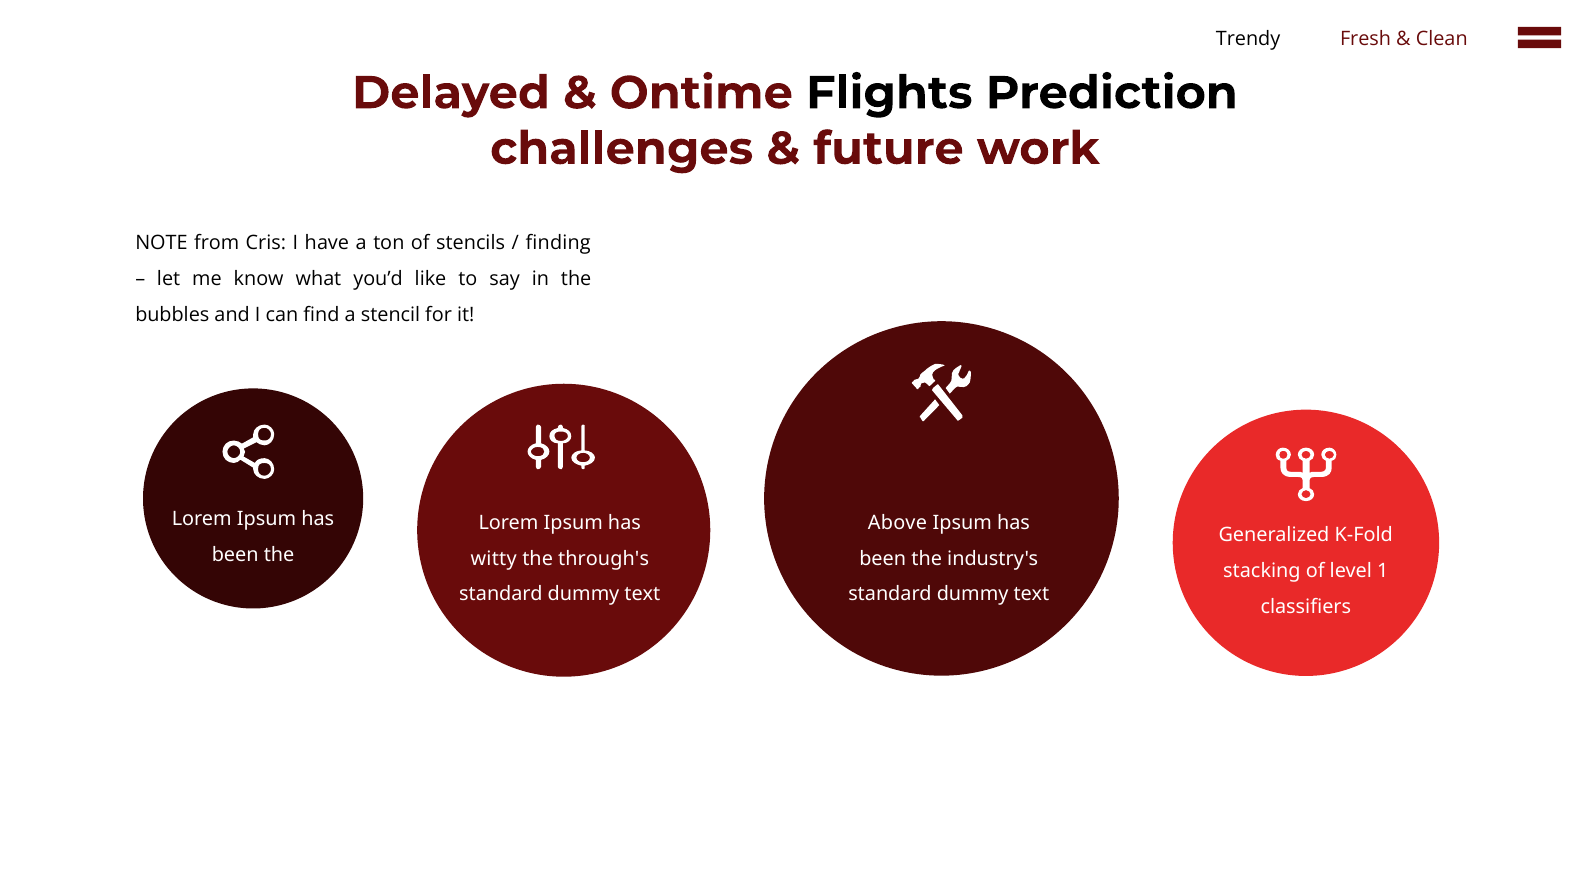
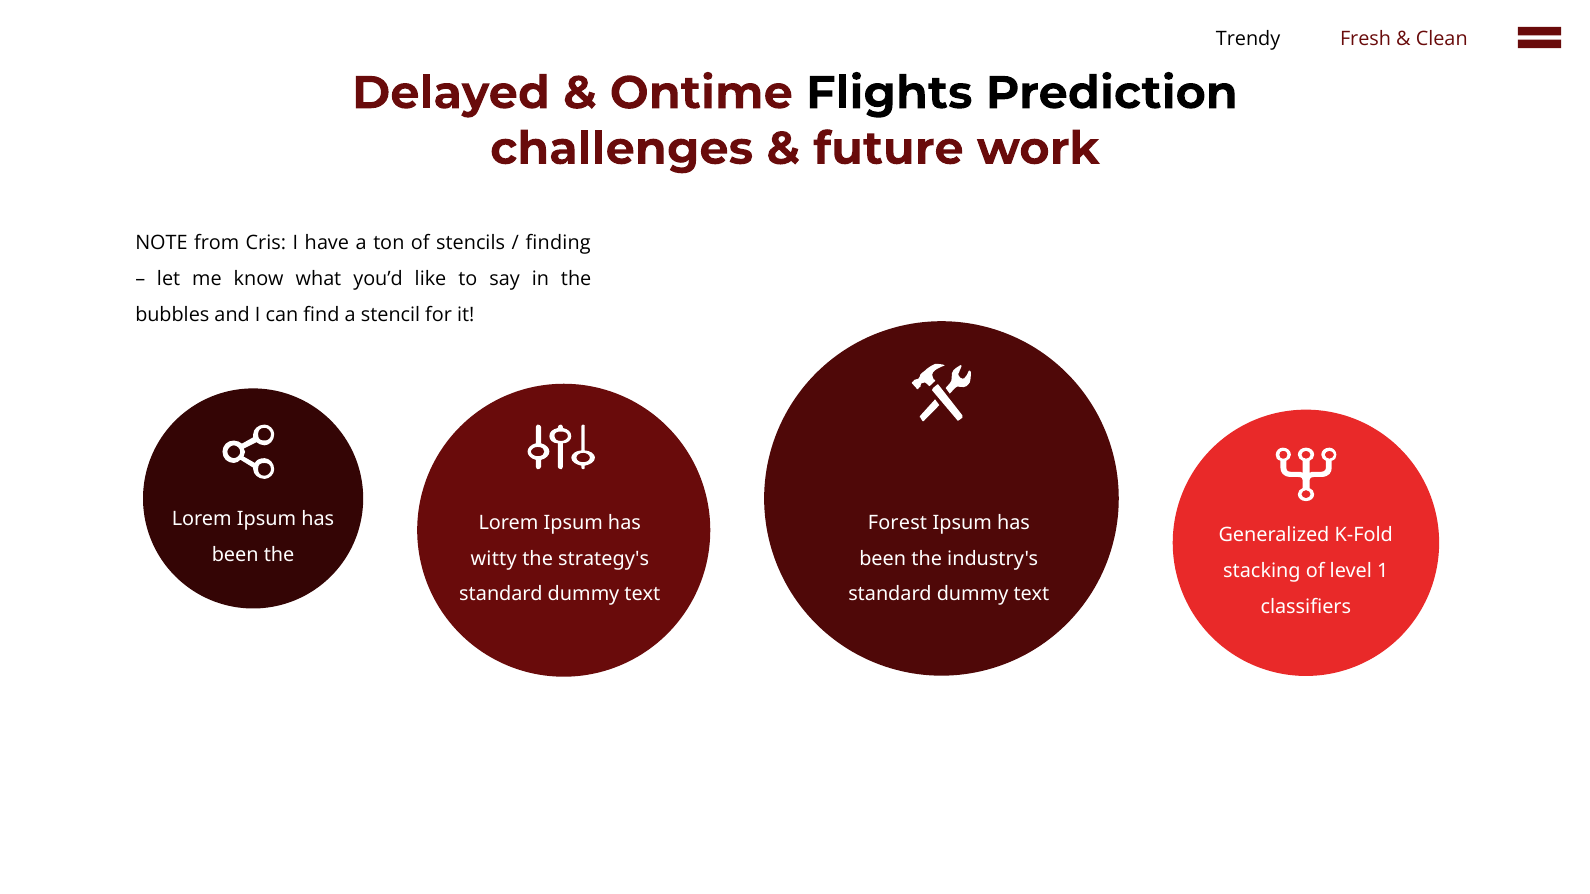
Above: Above -> Forest (897, 523)
through's: through's -> strategy's (604, 559)
